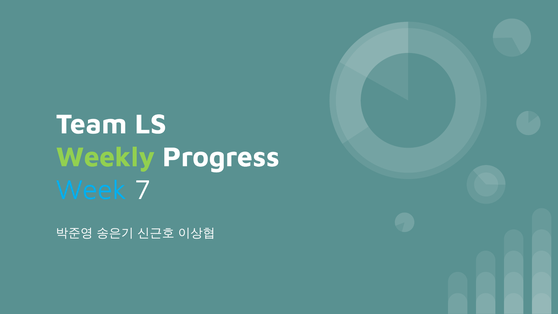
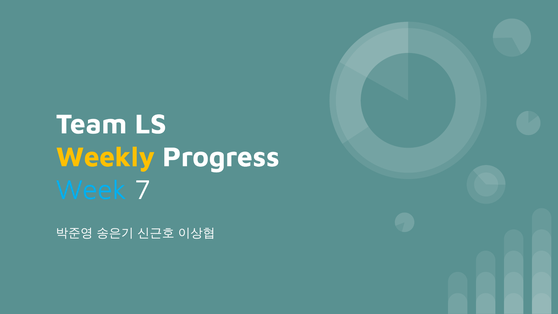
Weekly colour: light green -> yellow (105, 157)
